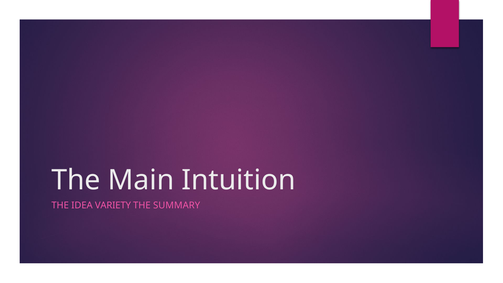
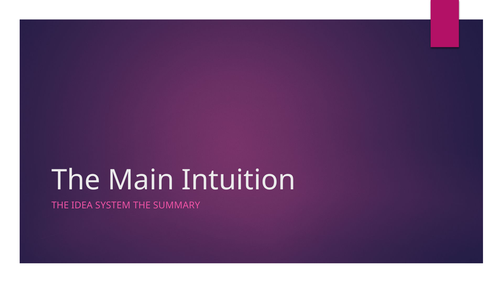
VARIETY: VARIETY -> SYSTEM (113, 205)
